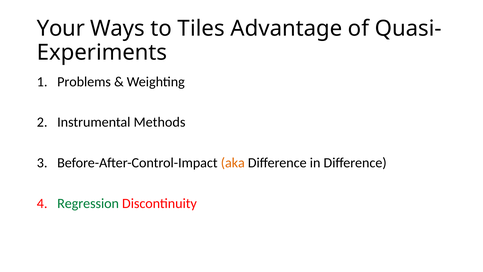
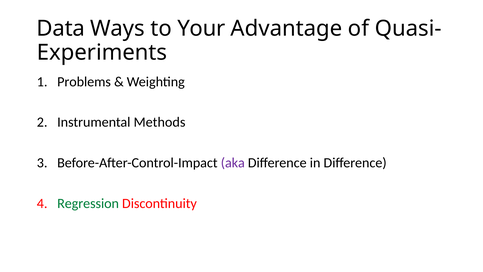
Your: Your -> Data (61, 29)
Tiles: Tiles -> Your (201, 29)
aka colour: orange -> purple (233, 163)
